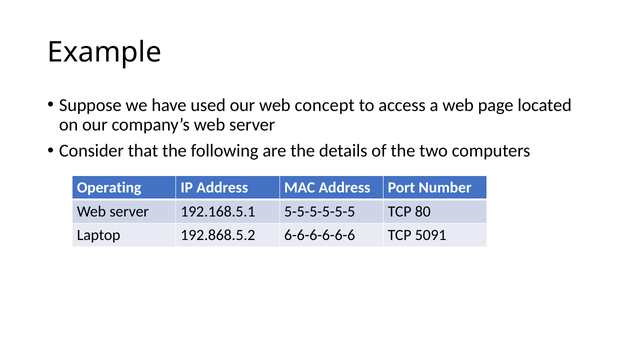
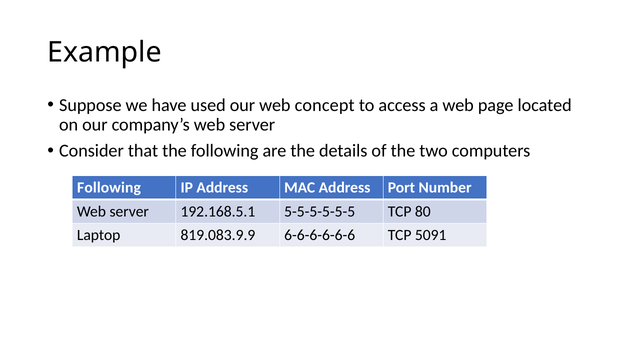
Operating: Operating -> Following (109, 188)
192.868.5.2: 192.868.5.2 -> 819.083.9.9 (218, 235)
